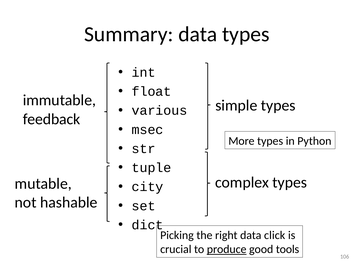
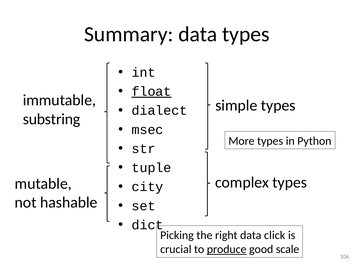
float underline: none -> present (151, 92)
various: various -> dialect (159, 111)
feedback: feedback -> substring (52, 119)
tools: tools -> scale (288, 250)
